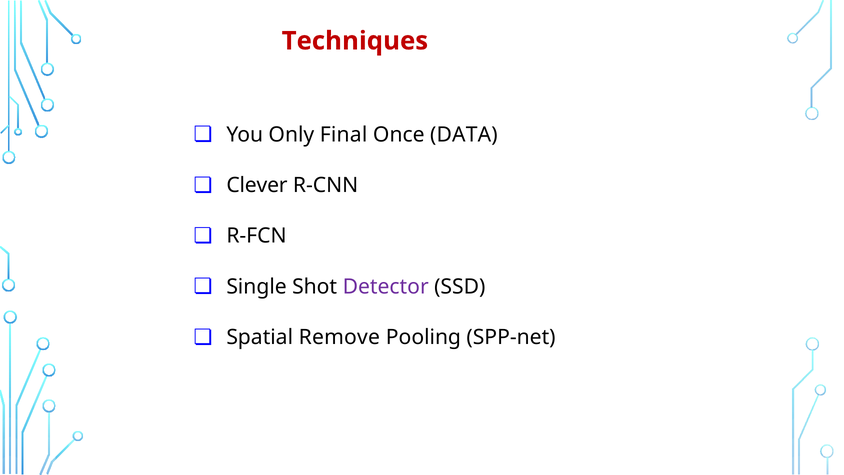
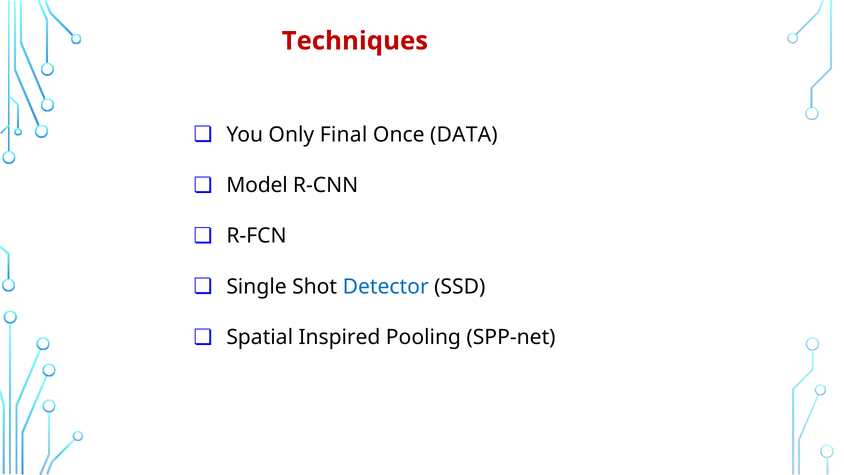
Clever: Clever -> Model (257, 185)
Detector colour: purple -> blue (386, 287)
Remove: Remove -> Inspired (339, 337)
